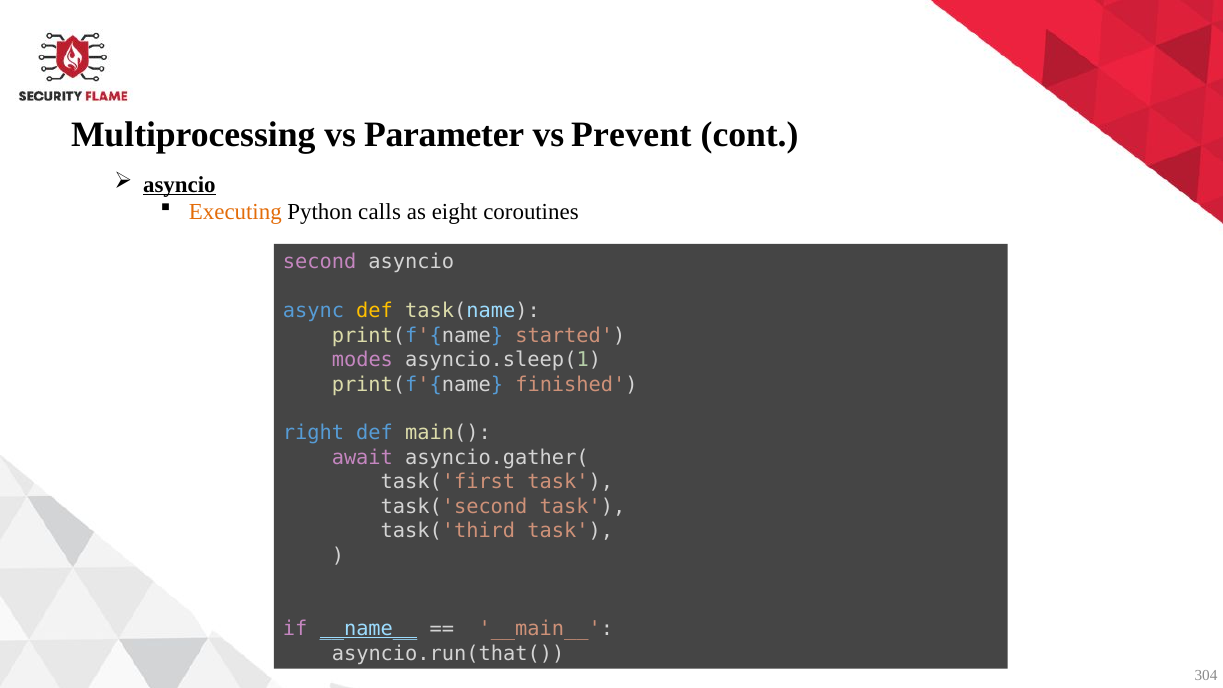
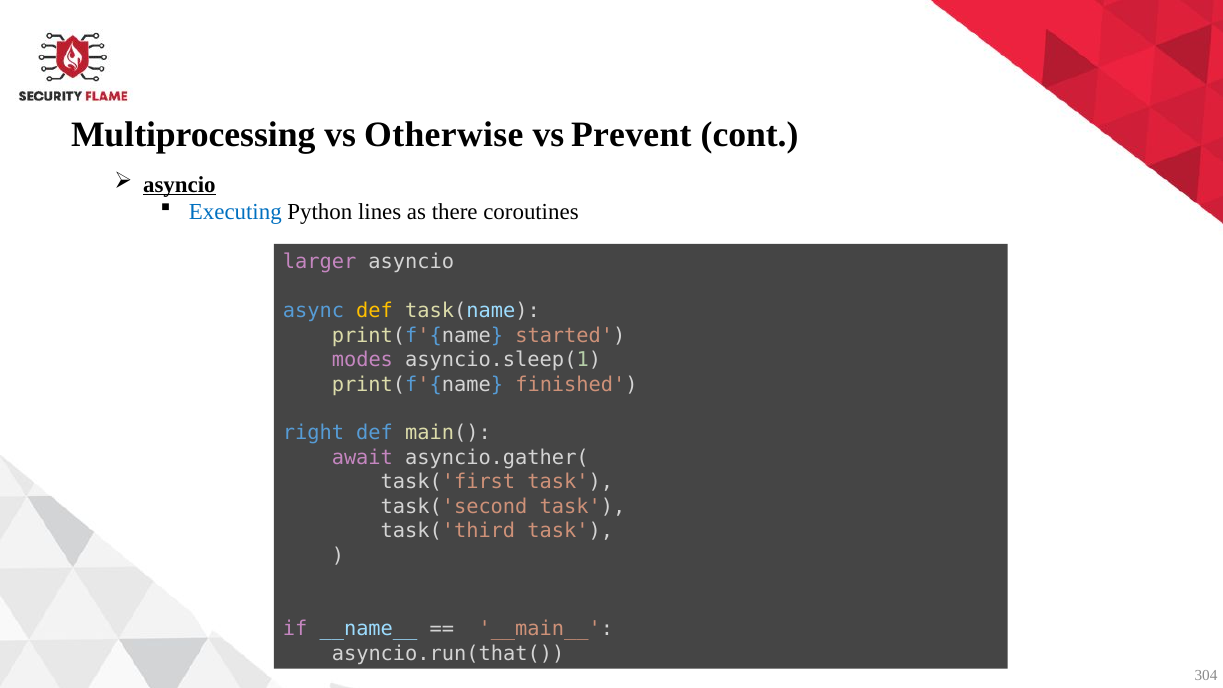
Parameter: Parameter -> Otherwise (444, 135)
Executing colour: orange -> blue (235, 212)
calls: calls -> lines (380, 212)
eight: eight -> there (455, 212)
second: second -> larger (320, 262)
__name__ underline: present -> none (368, 629)
